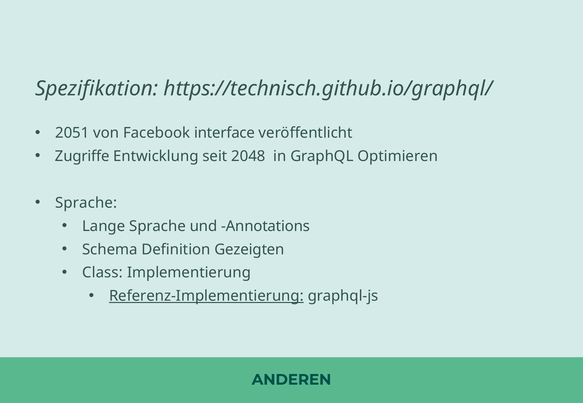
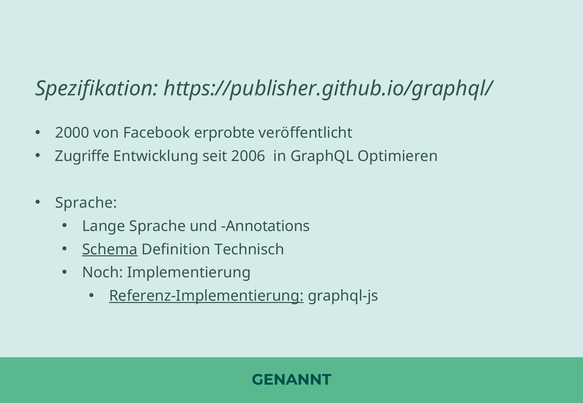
https://technisch.github.io/graphql/: https://technisch.github.io/graphql/ -> https://publisher.github.io/graphql/ (328, 89)
2051: 2051 -> 2000 (72, 133)
interface: interface -> erprobte (225, 133)
2048: 2048 -> 2006 (248, 156)
Schema underline: none -> present (110, 250)
Gezeigten: Gezeigten -> Technisch (249, 250)
Class: Class -> Noch (103, 273)
ANDEREN: ANDEREN -> GENANNT (291, 380)
